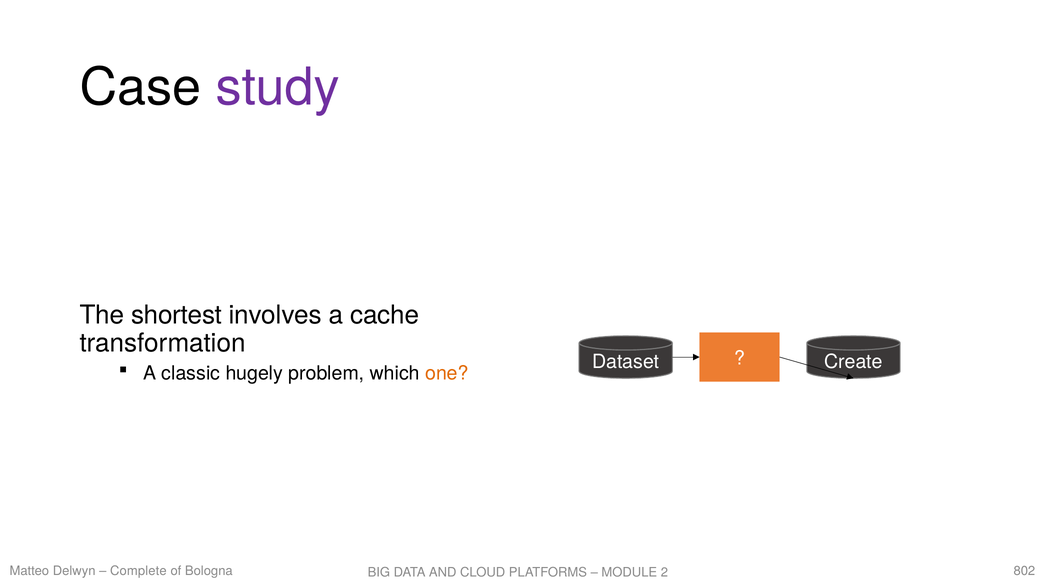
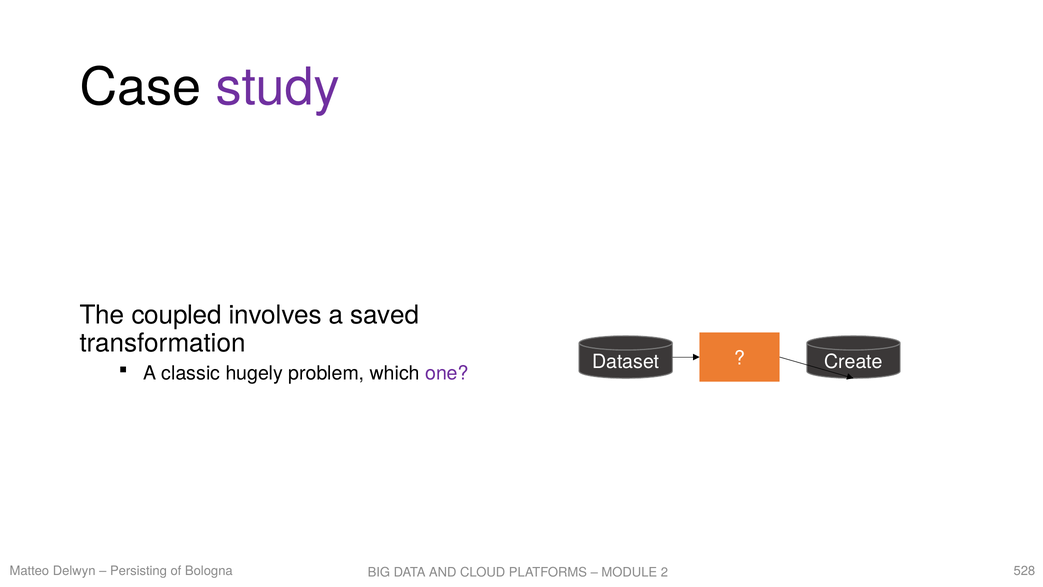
shortest: shortest -> coupled (177, 315)
cache: cache -> saved (385, 315)
one colour: orange -> purple (447, 373)
Complete: Complete -> Persisting (138, 570)
802: 802 -> 528 (1024, 570)
